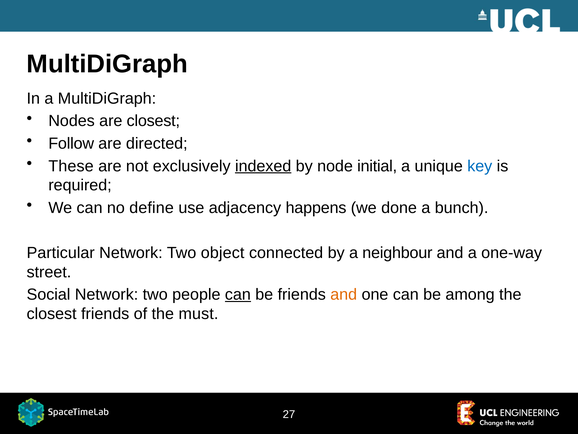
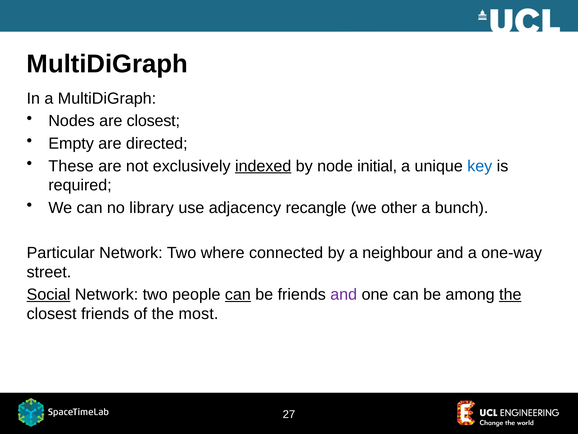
Follow: Follow -> Empty (71, 143)
define: define -> library (152, 208)
happens: happens -> recangle (316, 208)
done: done -> other (399, 208)
object: object -> where (223, 253)
Social underline: none -> present (48, 294)
and colour: orange -> purple (344, 294)
the underline: none -> present (510, 294)
must: must -> most (198, 314)
